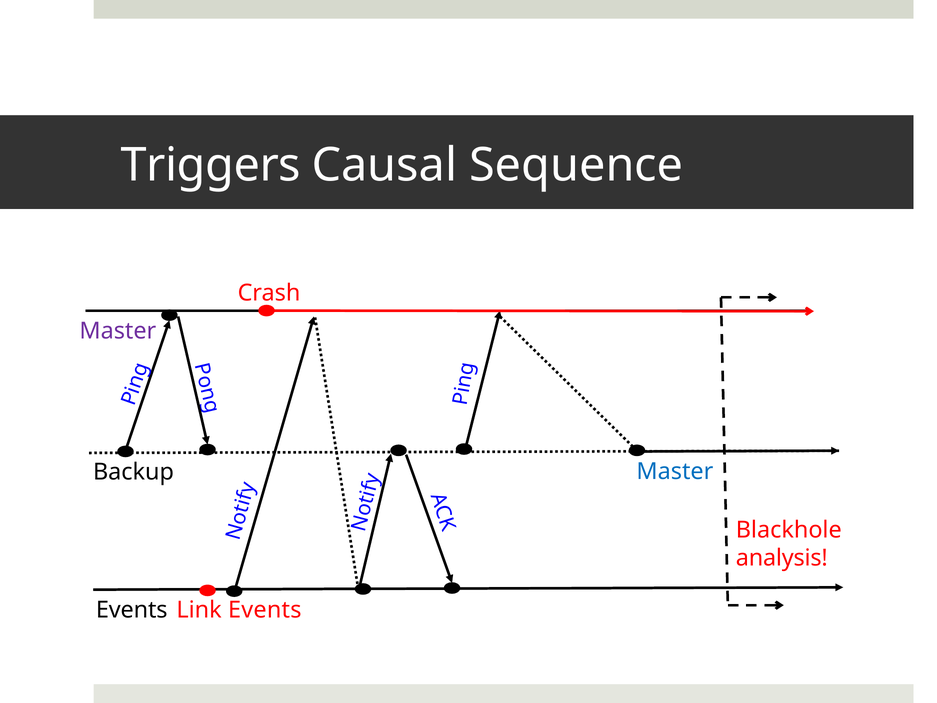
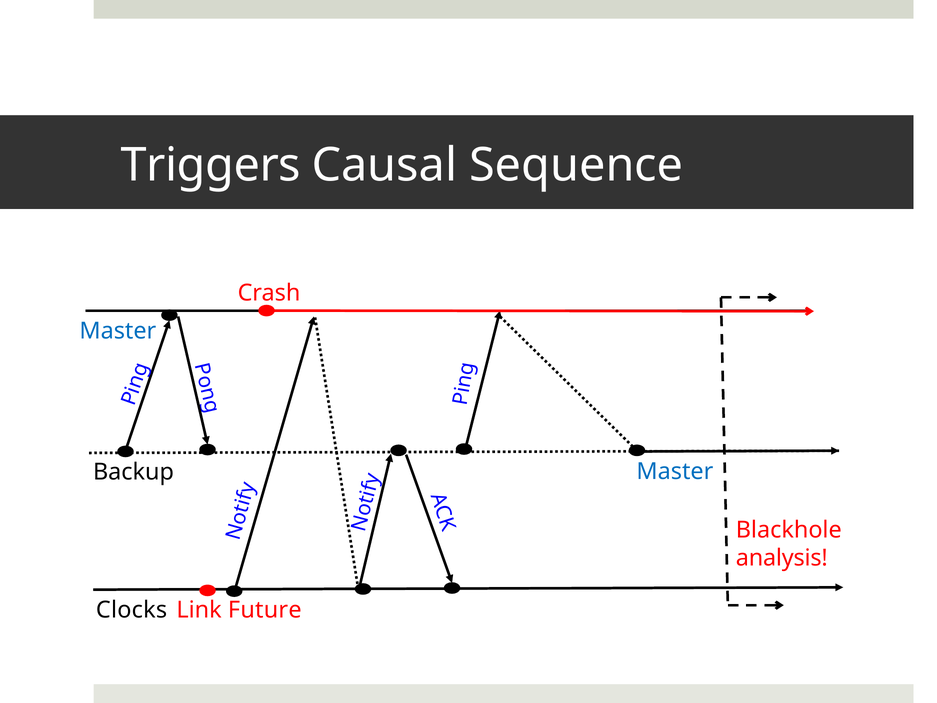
Master colour: purple -> blue (118, 331)
Events: Events -> Clocks (132, 610)
Link Events: Events -> Future (265, 610)
